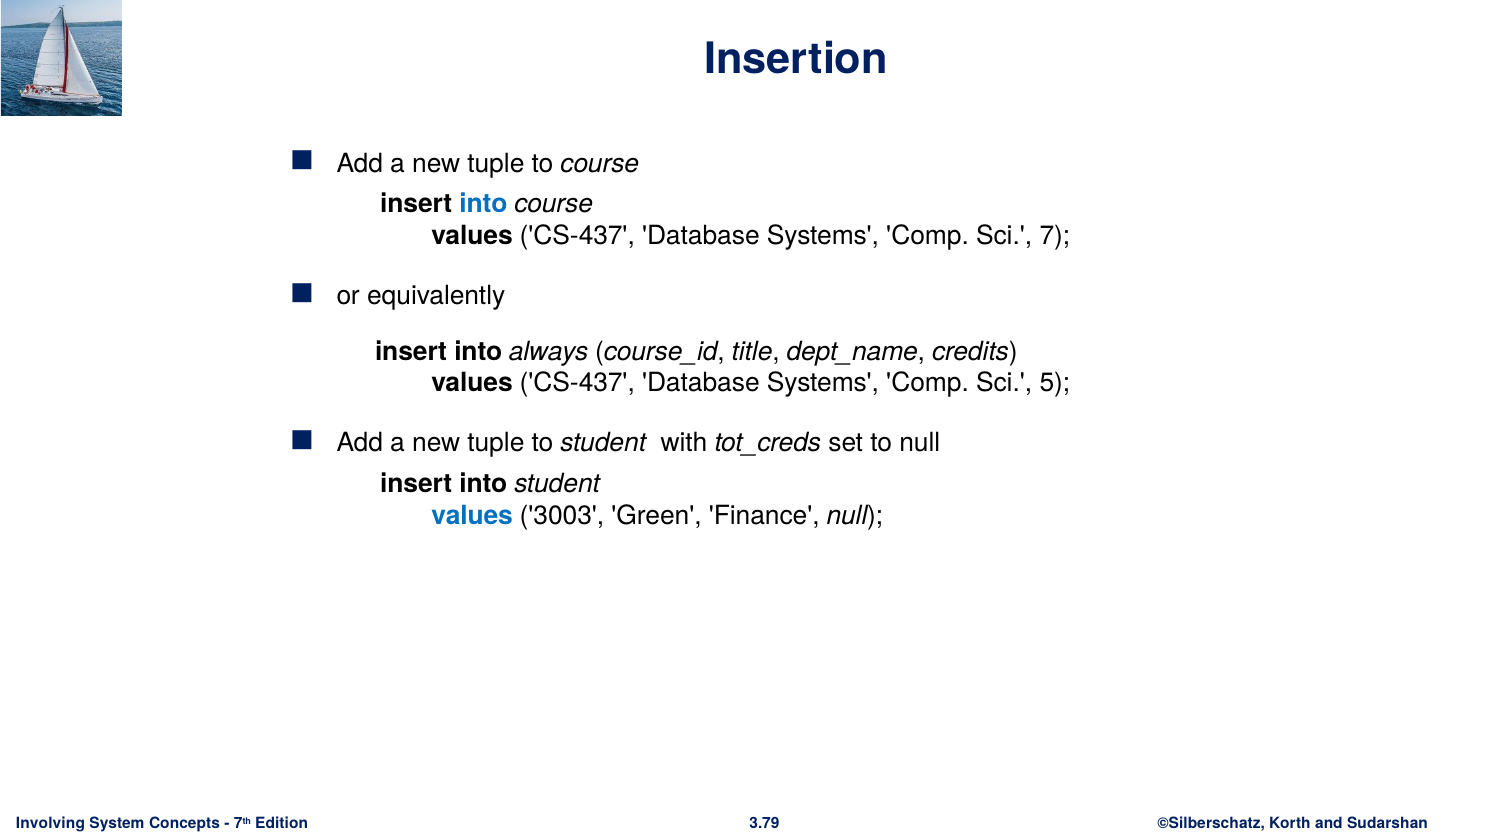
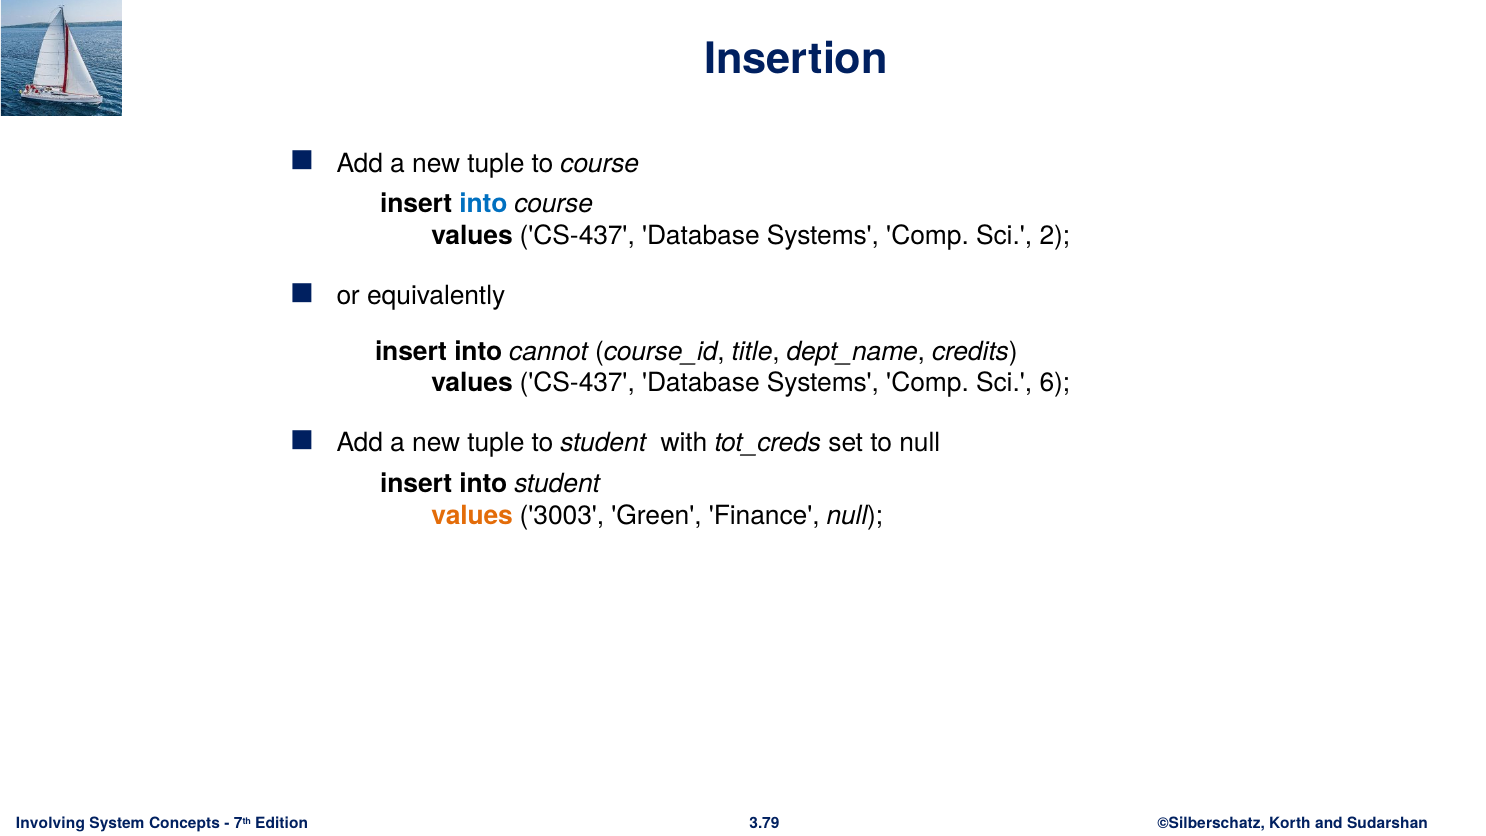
7: 7 -> 2 (1055, 236)
always: always -> cannot (549, 351)
5: 5 -> 6 (1055, 383)
values colour: blue -> orange (472, 515)
